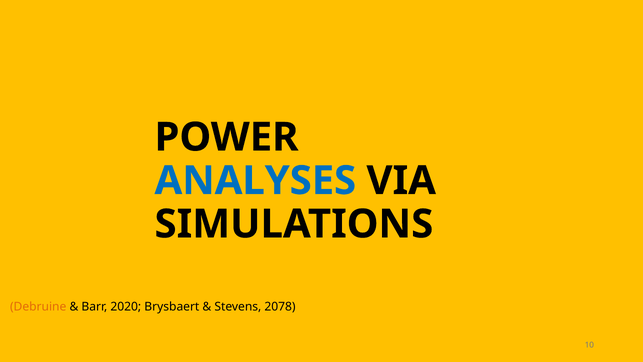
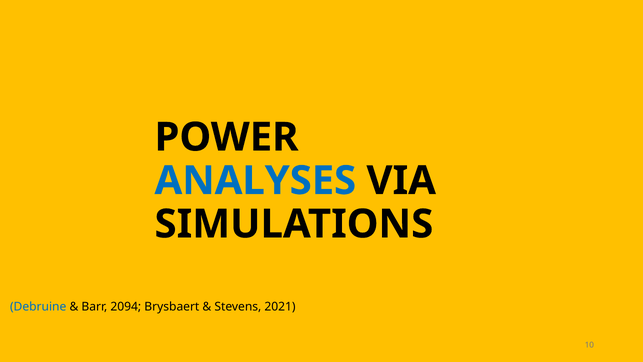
Debruine colour: orange -> blue (38, 306)
2020: 2020 -> 2094 (126, 306)
2078: 2078 -> 2021 (280, 306)
